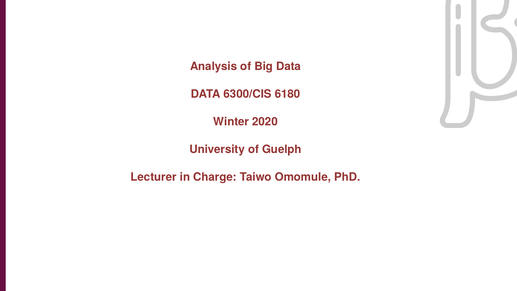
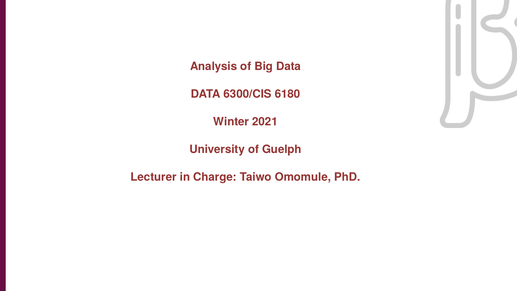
2020: 2020 -> 2021 (265, 122)
